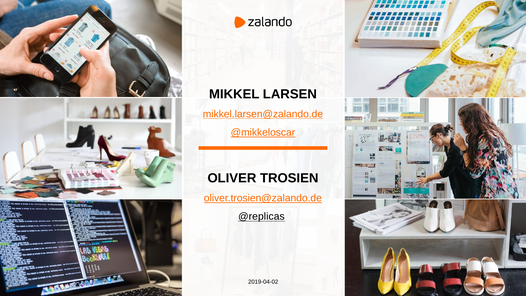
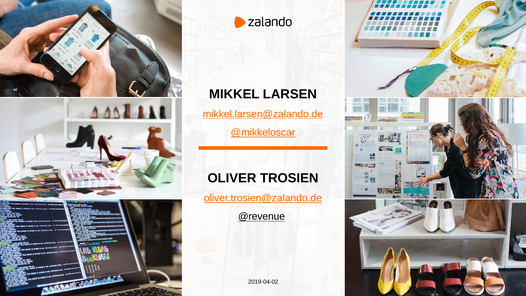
@replicas: @replicas -> @revenue (262, 217)
